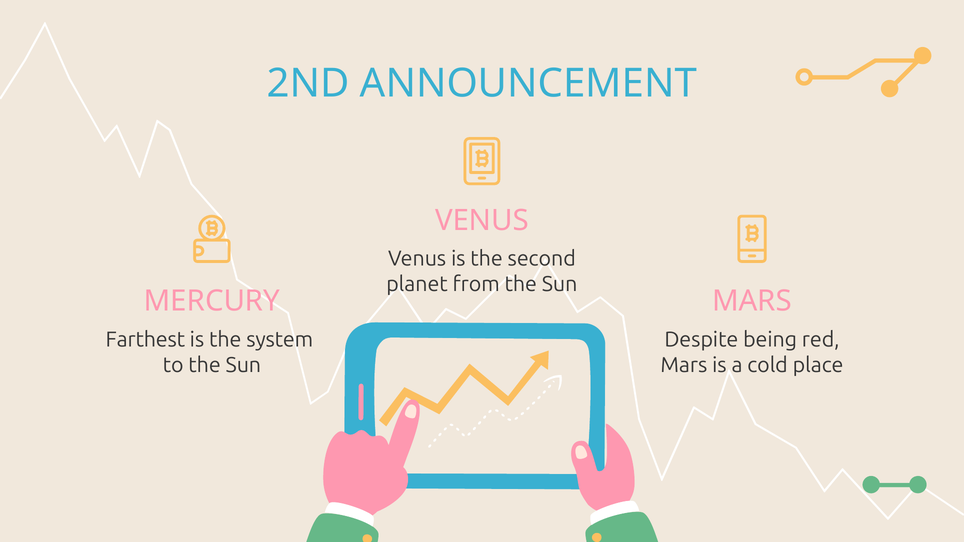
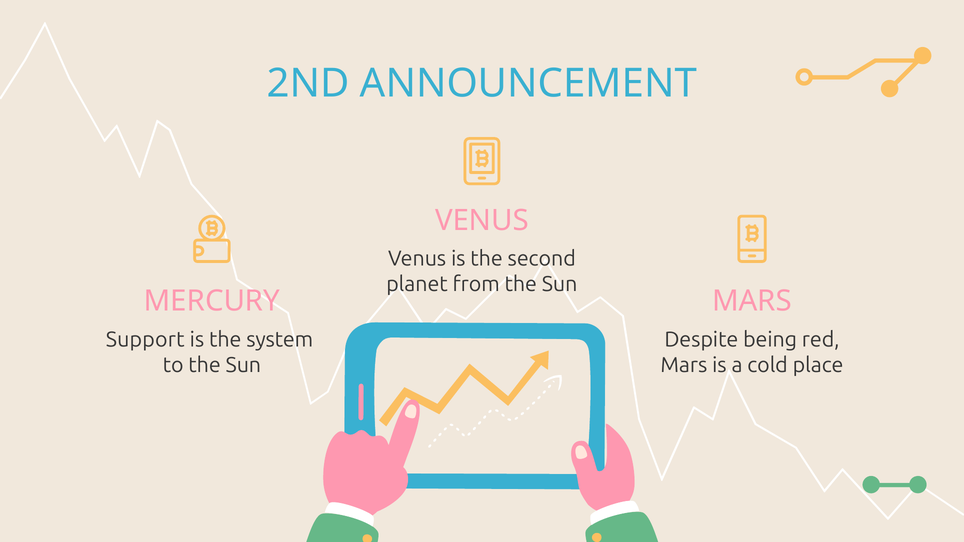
Farthest: Farthest -> Support (145, 340)
